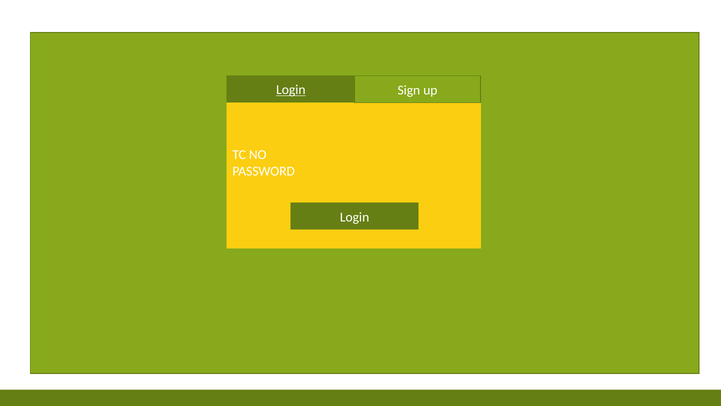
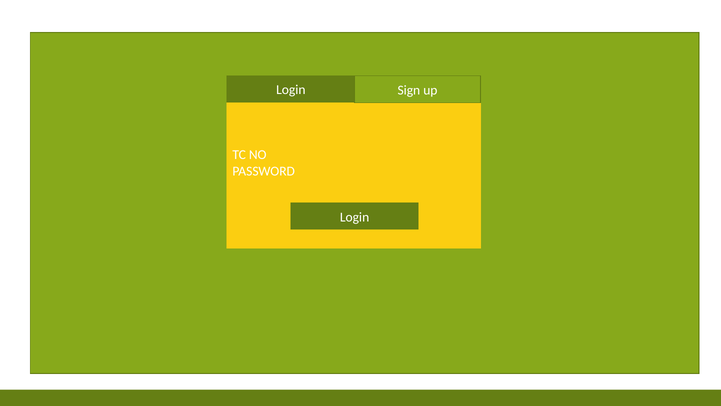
Login underline: present -> none (291, 90)
